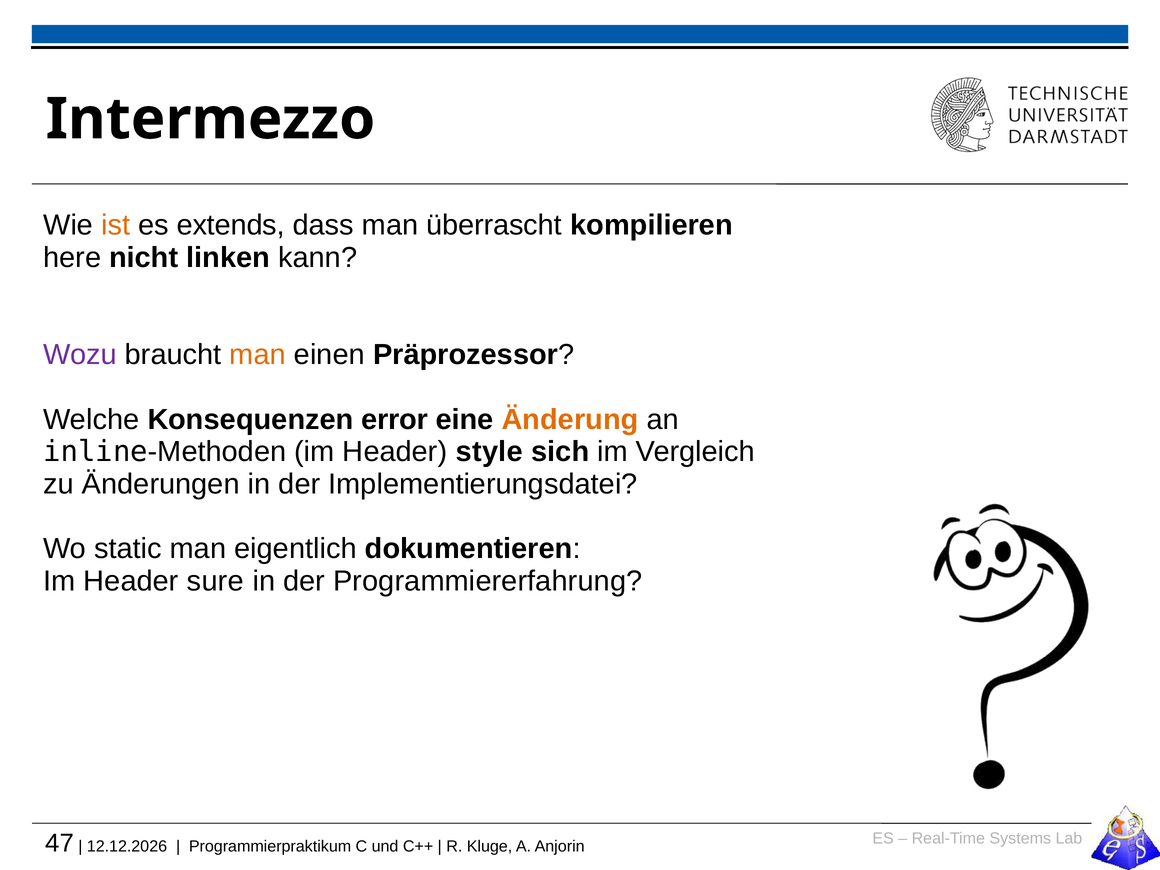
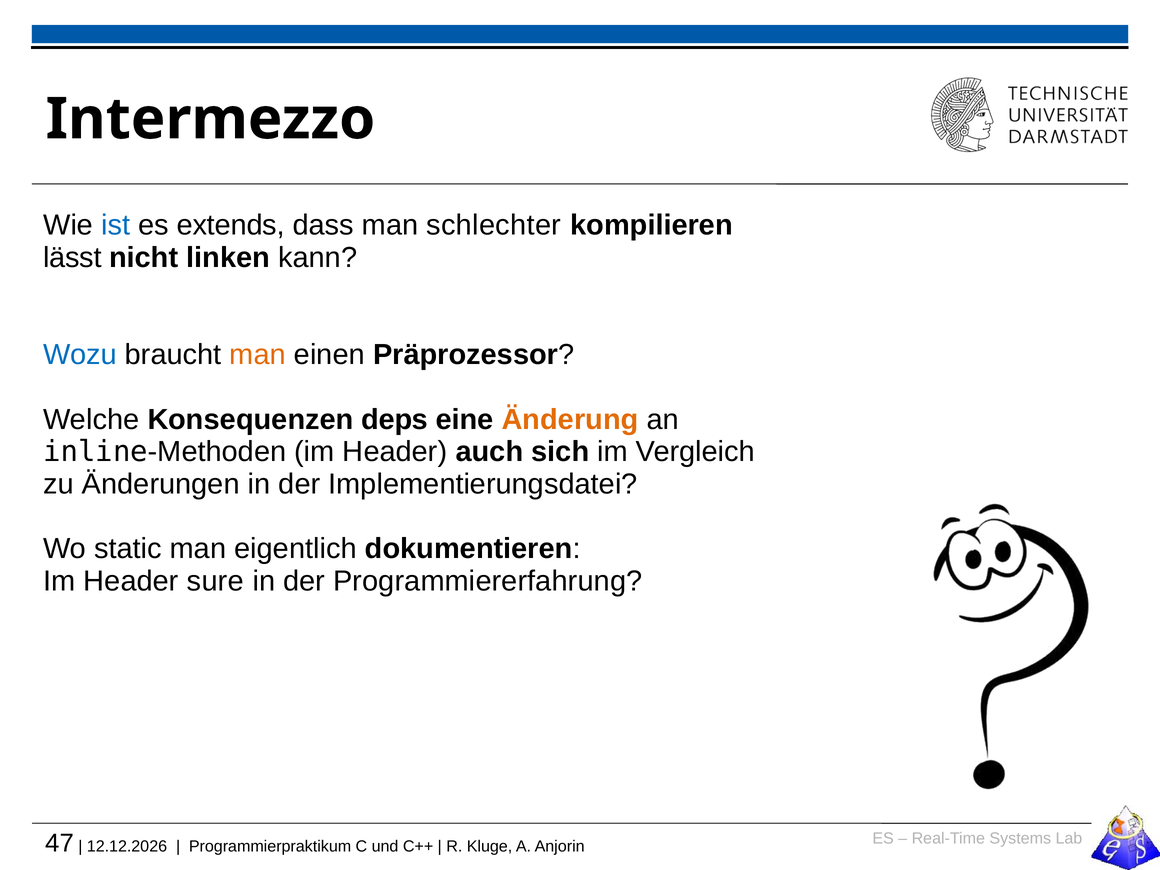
ist colour: orange -> blue (116, 225)
überrascht: überrascht -> schlechter (494, 225)
here: here -> lässt (72, 258)
Wozu colour: purple -> blue (80, 355)
error: error -> deps (395, 419)
style: style -> auch (489, 452)
